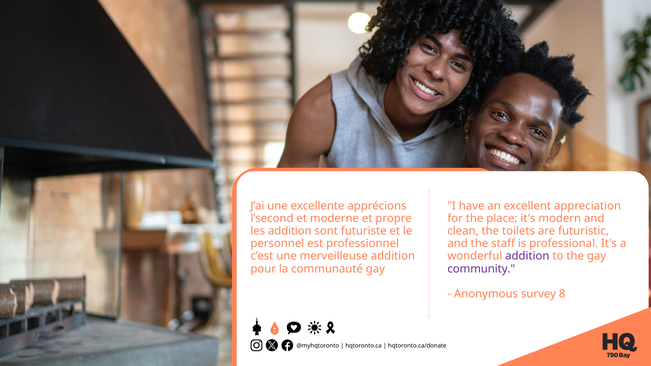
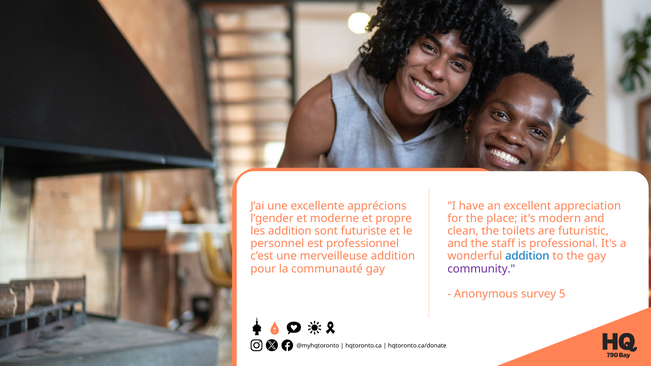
l’second: l’second -> l’gender (272, 219)
addition colour: purple -> blue (527, 256)
8: 8 -> 5 (562, 294)
